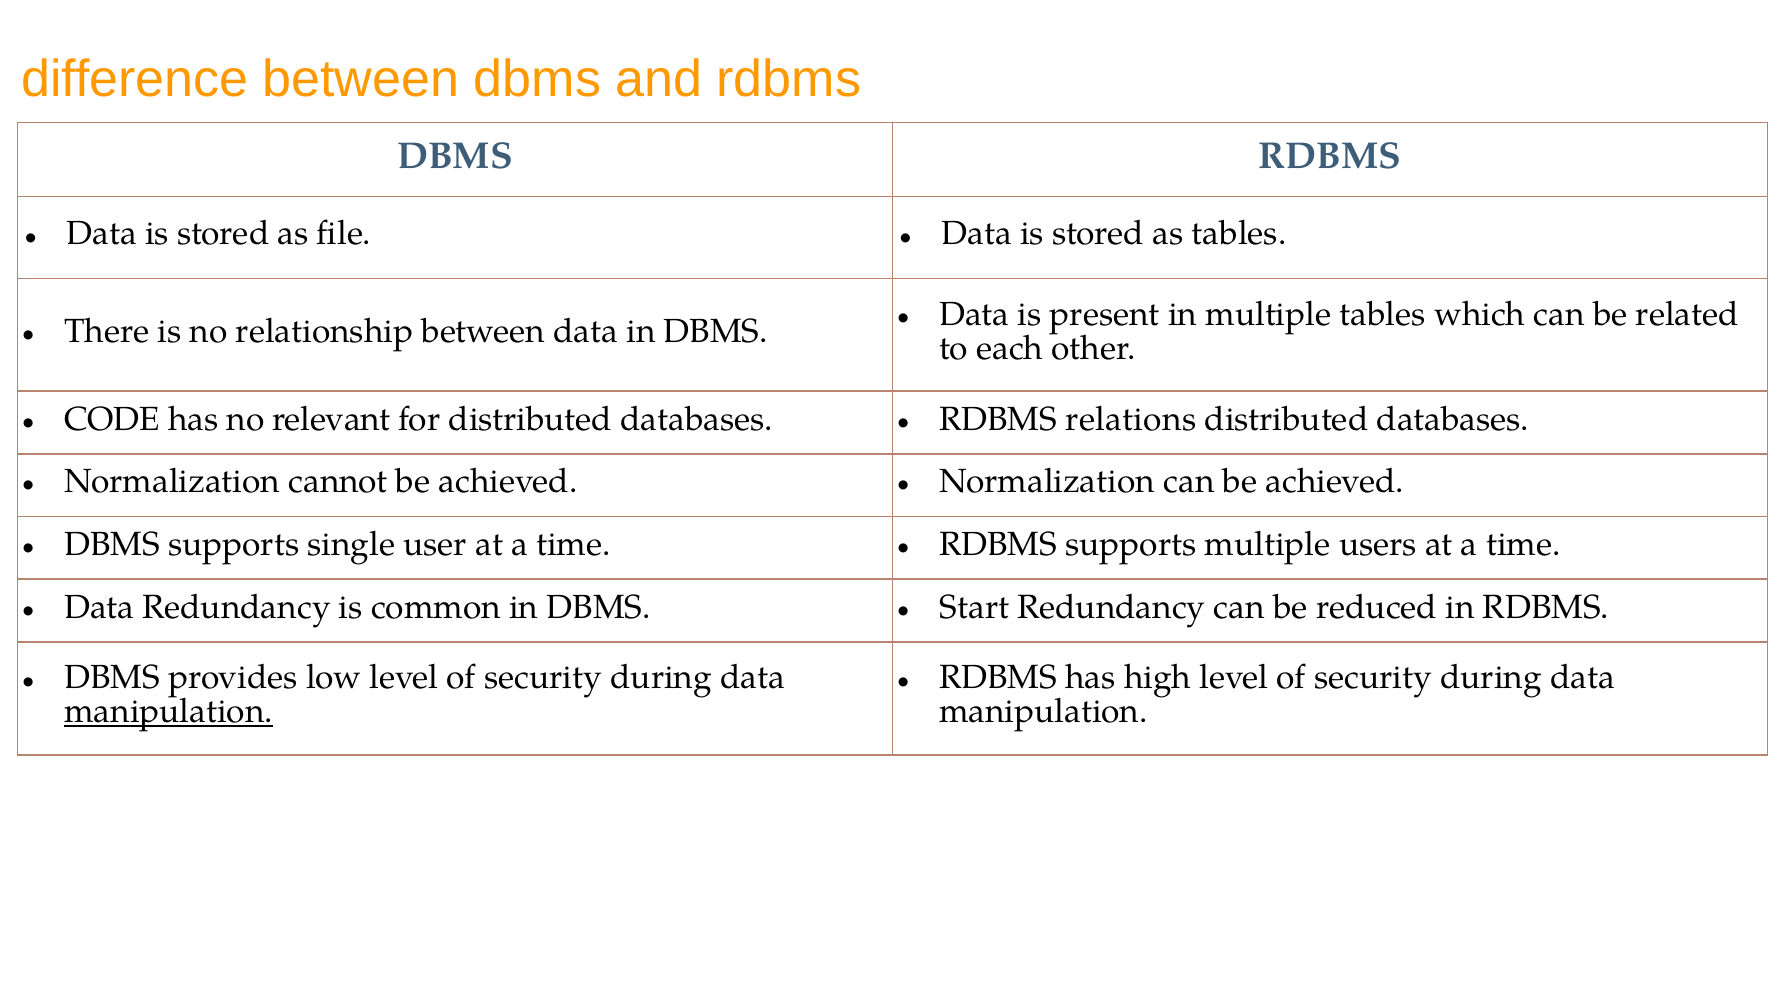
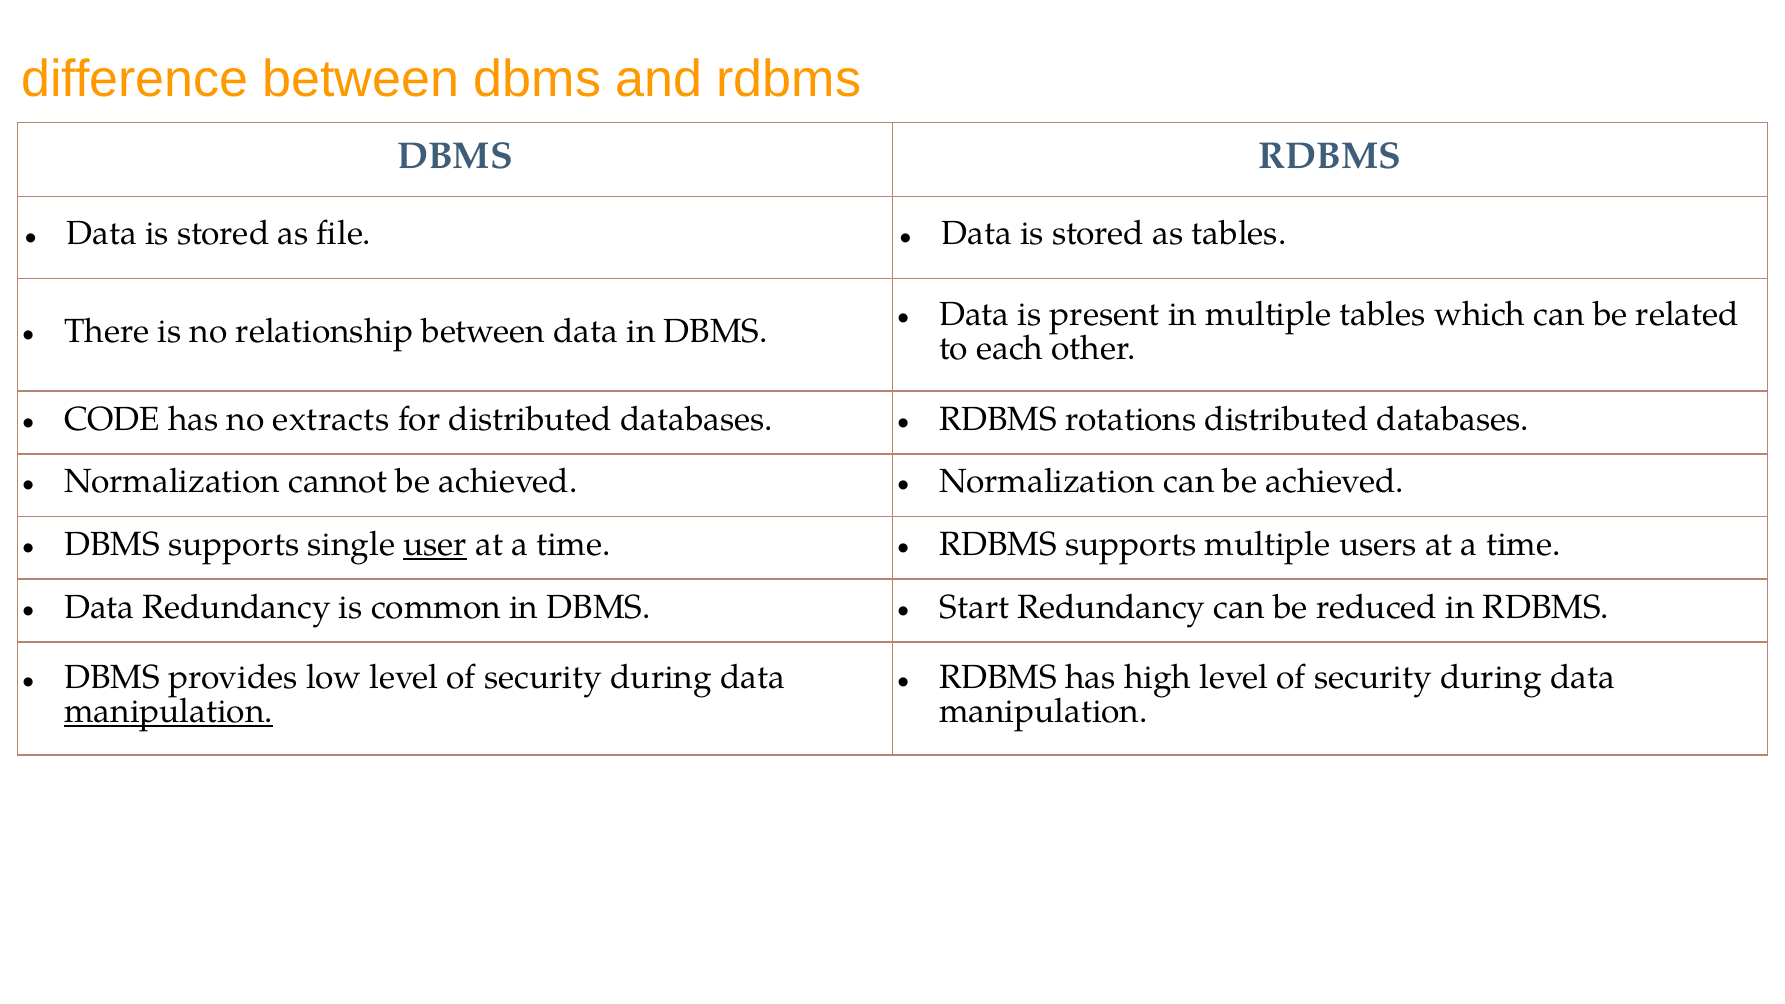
relevant: relevant -> extracts (331, 419)
relations: relations -> rotations (1131, 419)
user underline: none -> present (435, 544)
